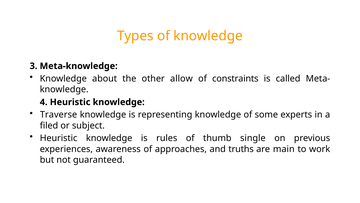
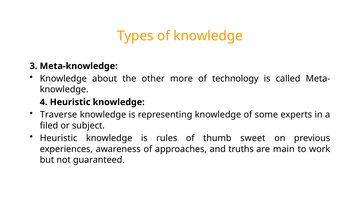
allow: allow -> more (181, 78)
constraints: constraints -> technology (235, 78)
single: single -> sweet (253, 138)
